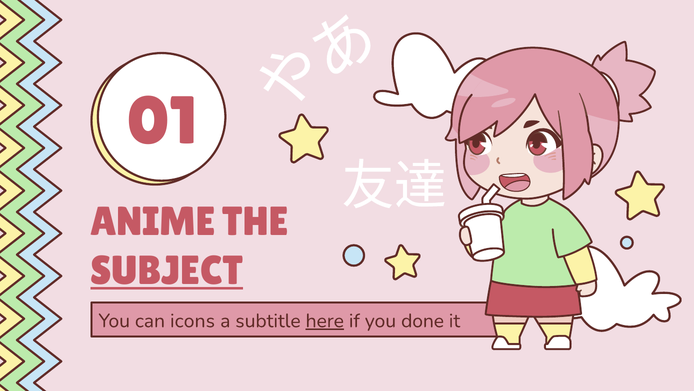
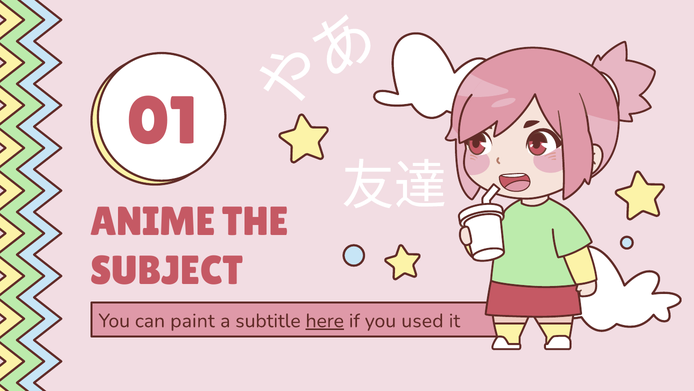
SUBJECT underline: present -> none (167, 270)
icons: icons -> paint (192, 320)
done: done -> used (422, 320)
